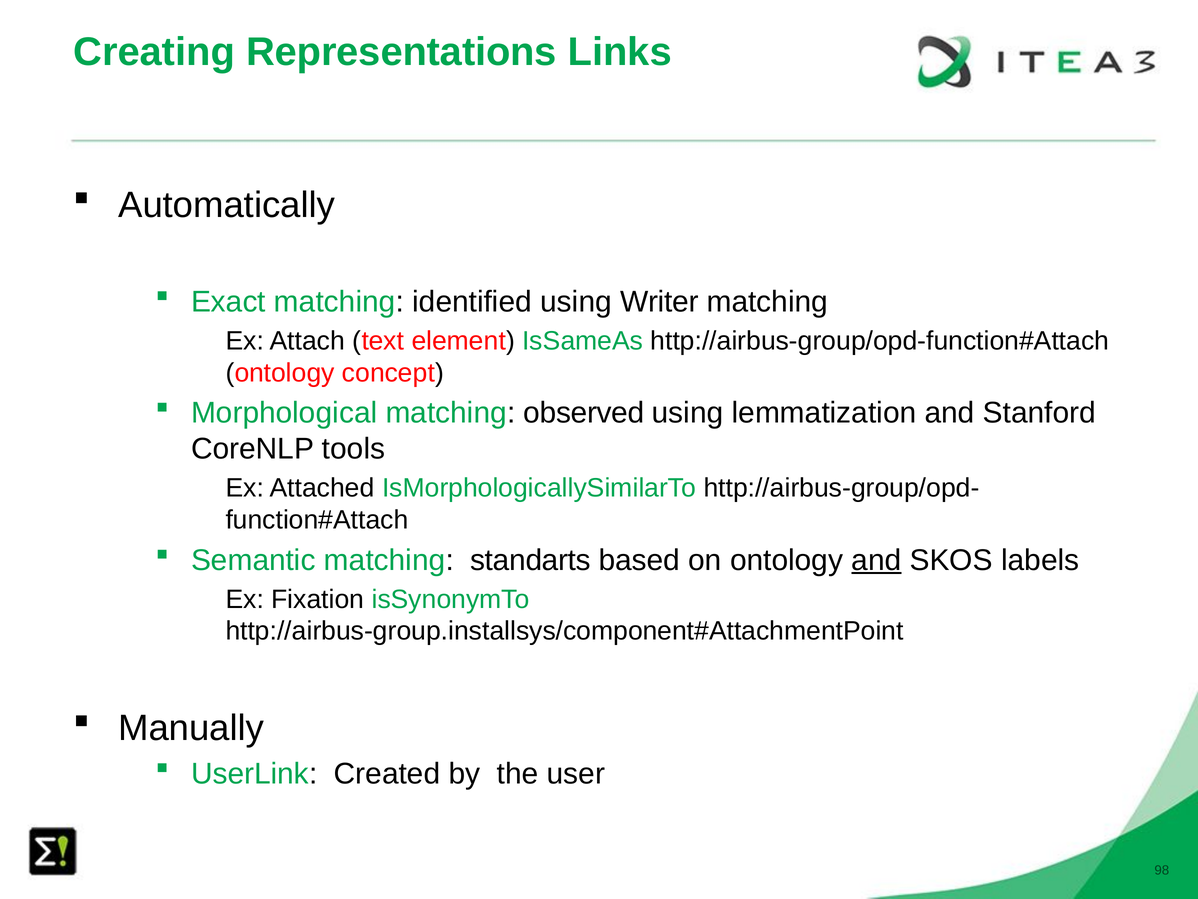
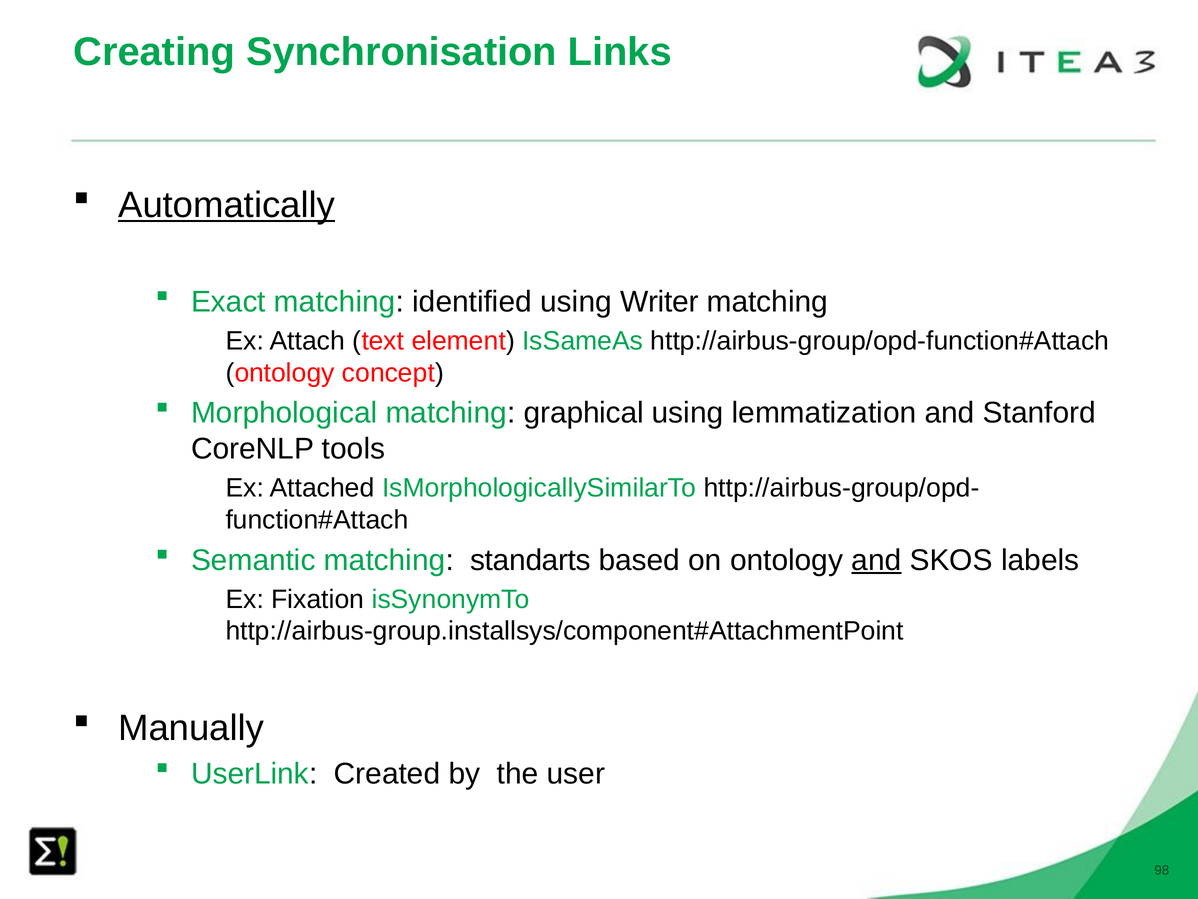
Representations: Representations -> Synchronisation (401, 52)
Automatically underline: none -> present (227, 205)
observed: observed -> graphical (584, 413)
